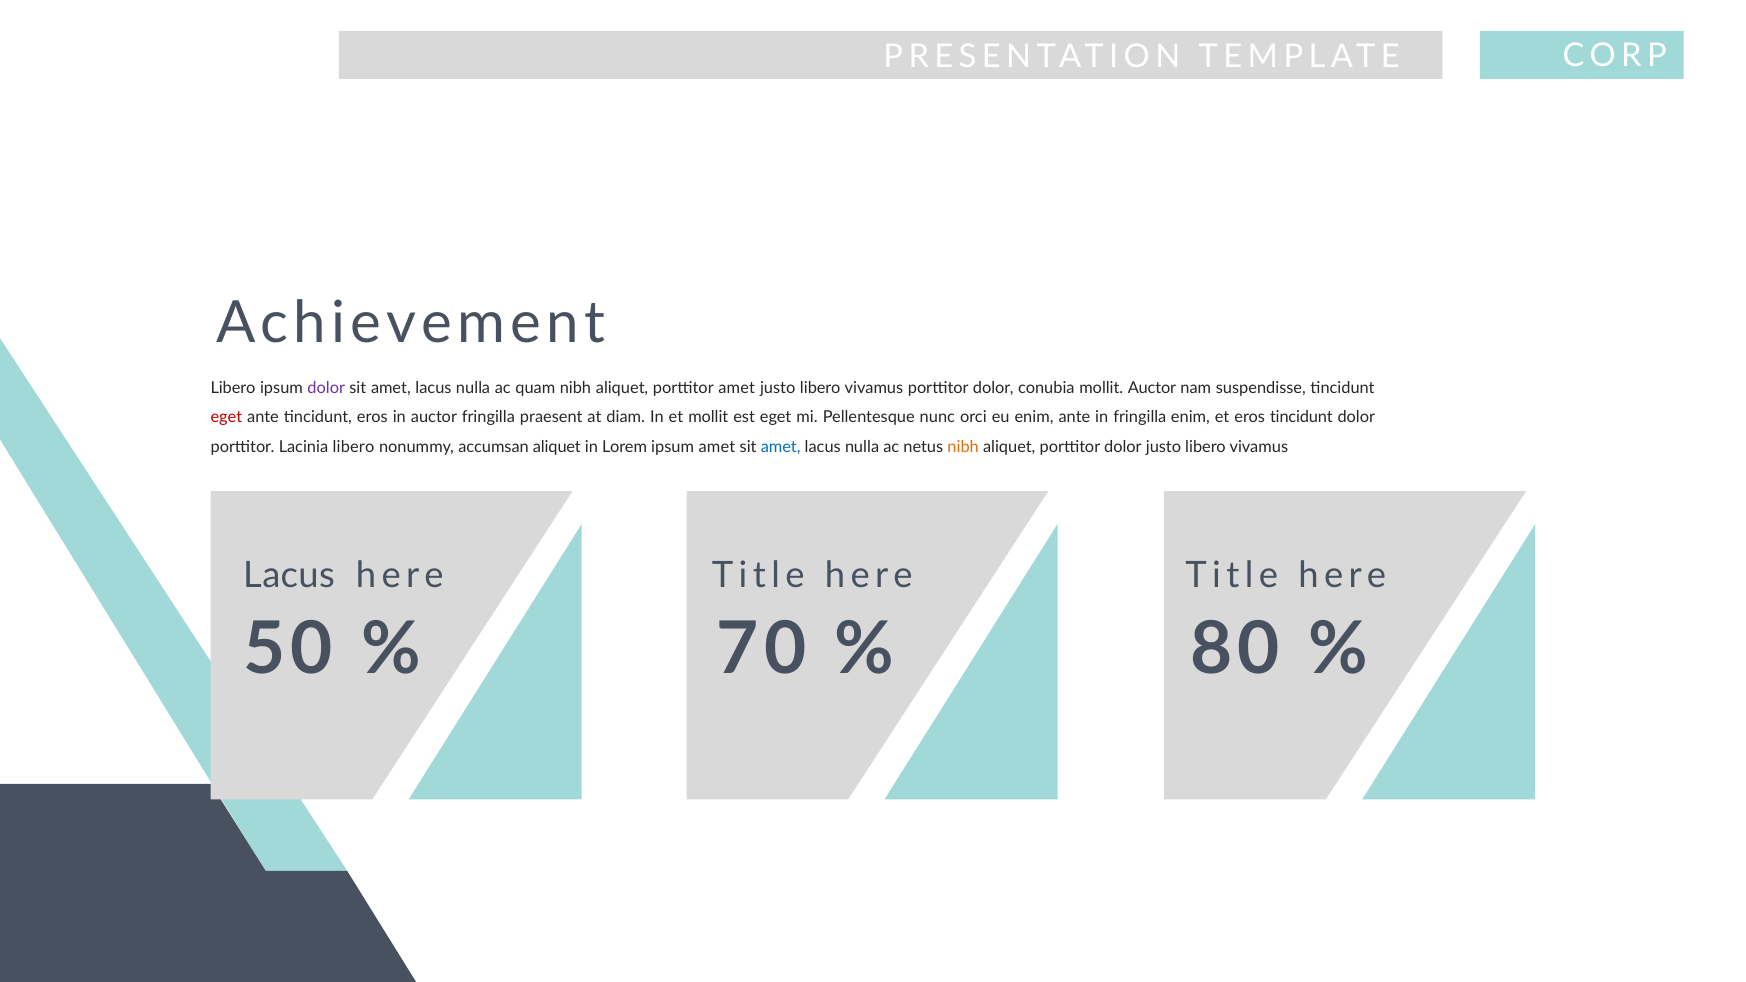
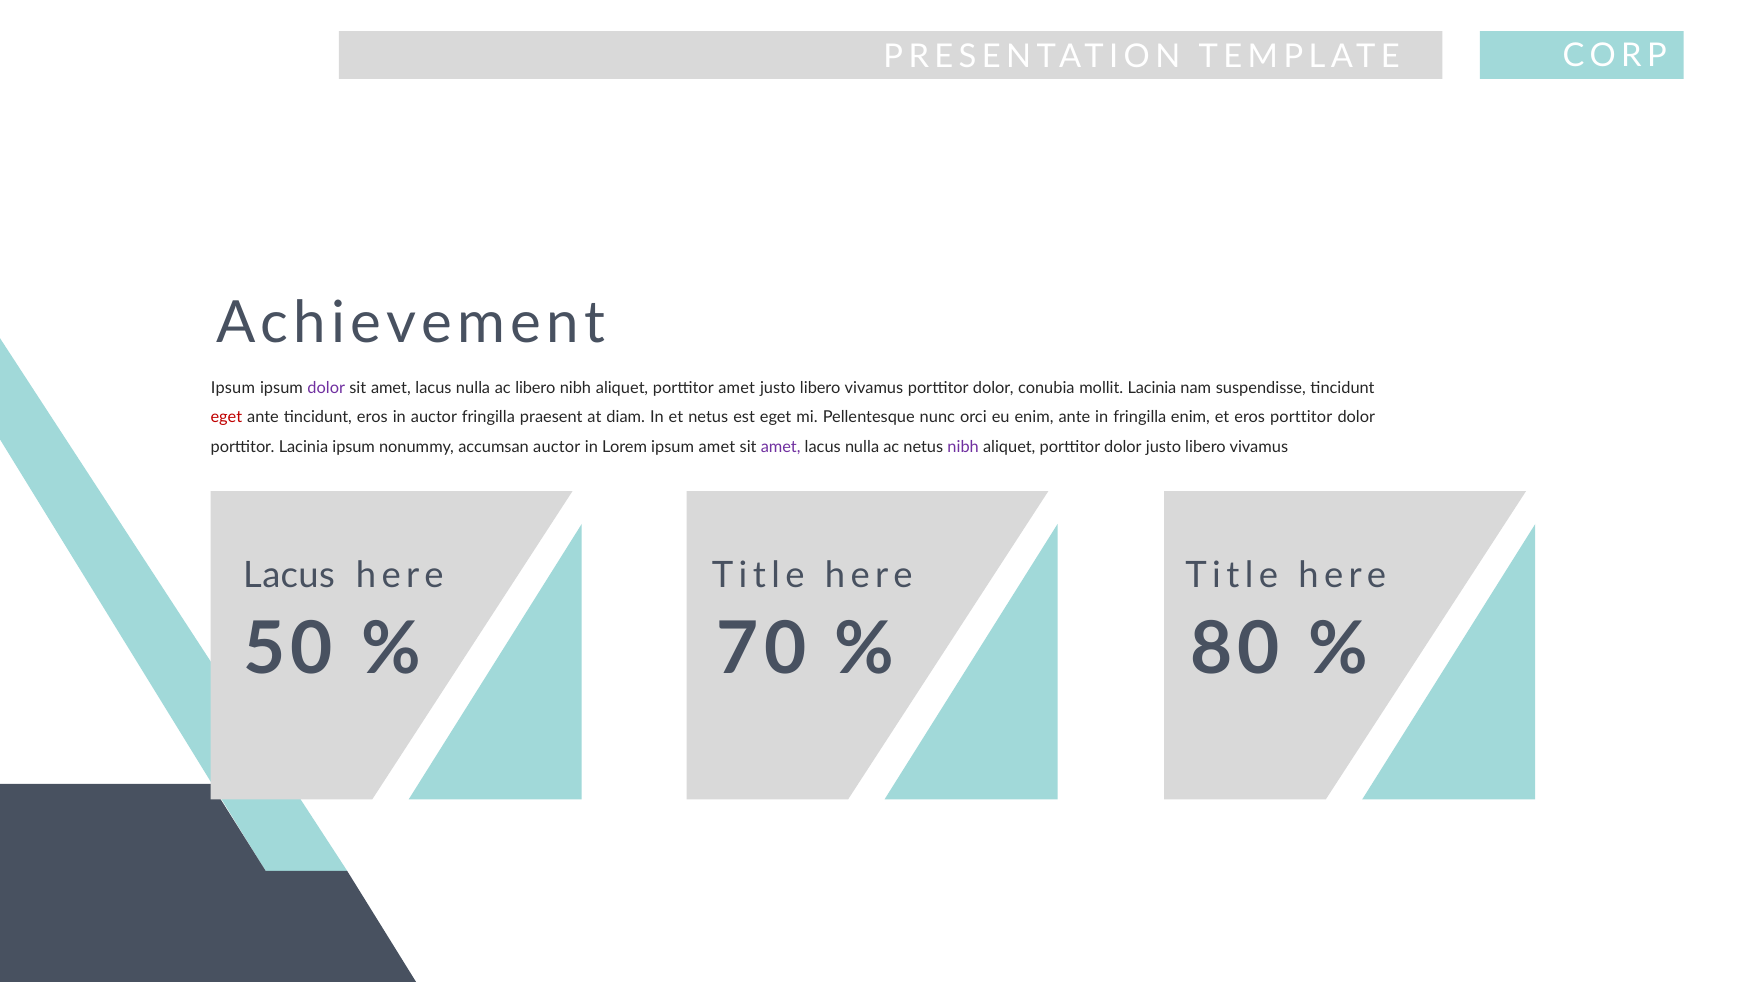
Libero: Libero -> Ipsum (233, 388)
ac quam: quam -> libero (535, 388)
mollit Auctor: Auctor -> Lacinia (1152, 388)
et mollit: mollit -> netus (708, 417)
eros tincidunt: tincidunt -> porttitor (1301, 417)
Lacinia libero: libero -> ipsum (354, 447)
accumsan aliquet: aliquet -> auctor (557, 447)
amet colour: blue -> purple (781, 447)
nibh colour: orange -> purple (963, 447)
